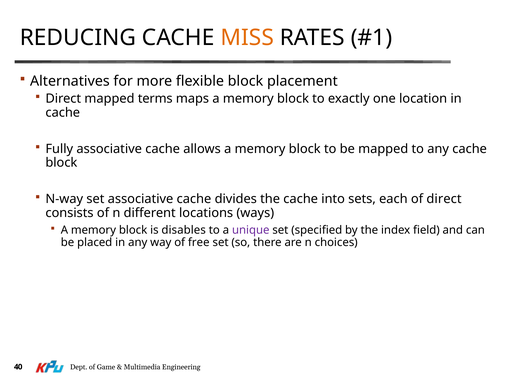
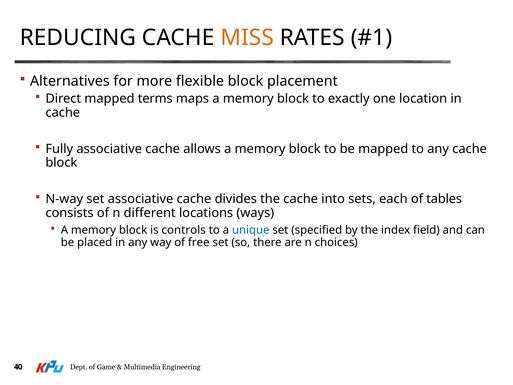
of direct: direct -> tables (444, 199)
disables: disables -> controls (184, 230)
unique colour: purple -> blue (251, 230)
